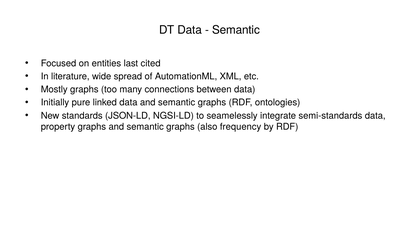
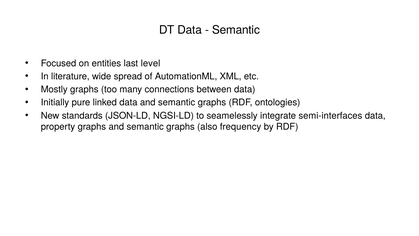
cited: cited -> level (151, 63)
semi-standards: semi-standards -> semi-interfaces (330, 115)
